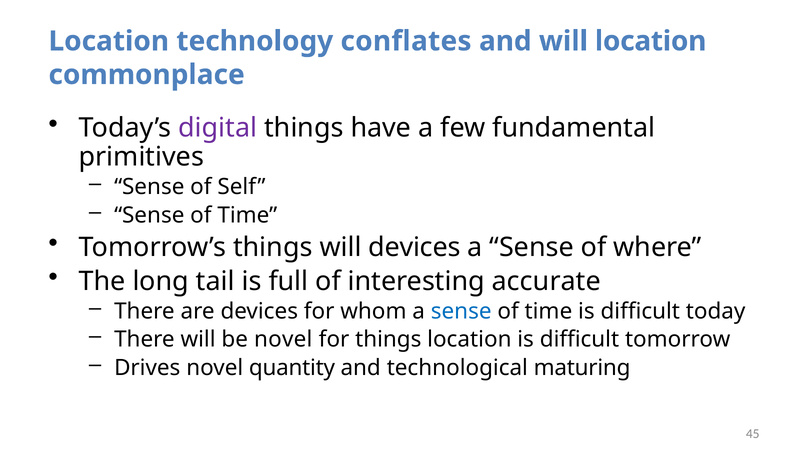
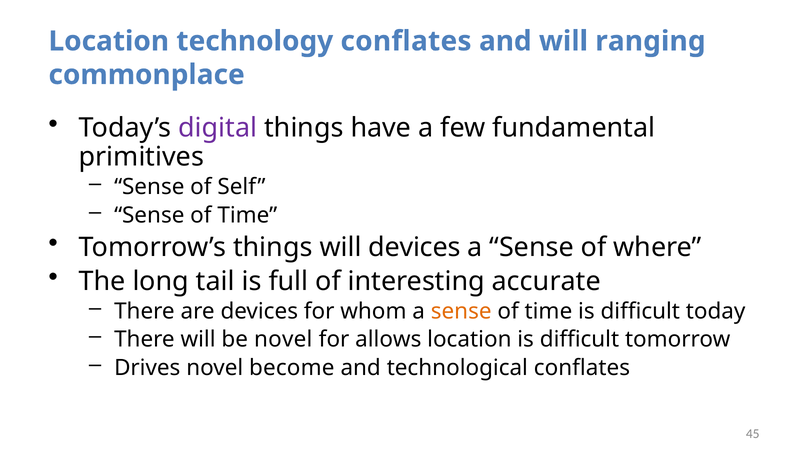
will location: location -> ranging (650, 41)
sense colour: blue -> orange (461, 312)
for things: things -> allows (388, 340)
quantity: quantity -> become (292, 368)
technological maturing: maturing -> conflates (582, 368)
